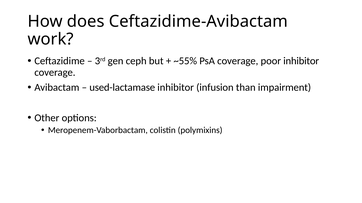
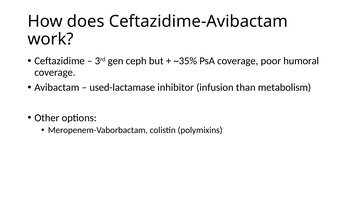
~55%: ~55% -> ~35% (185, 61)
poor inhibitor: inhibitor -> humoral (301, 61)
impairment: impairment -> metabolism (284, 88)
